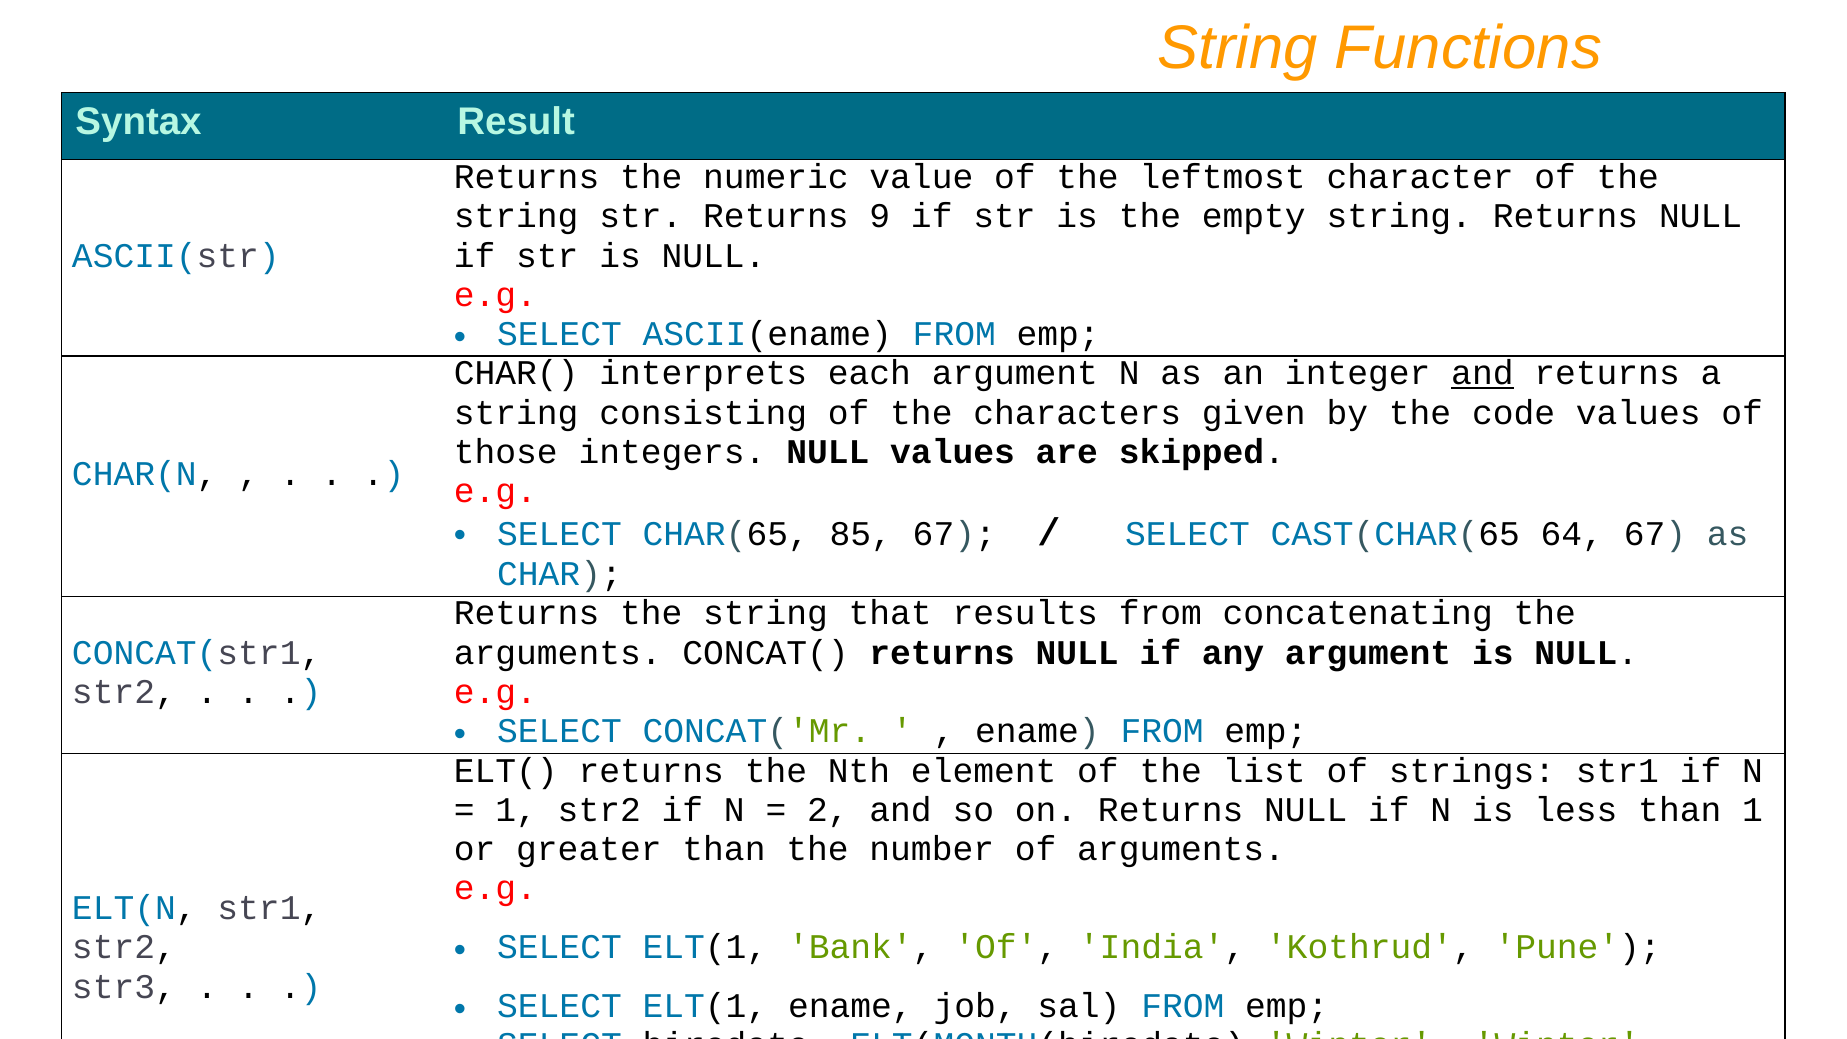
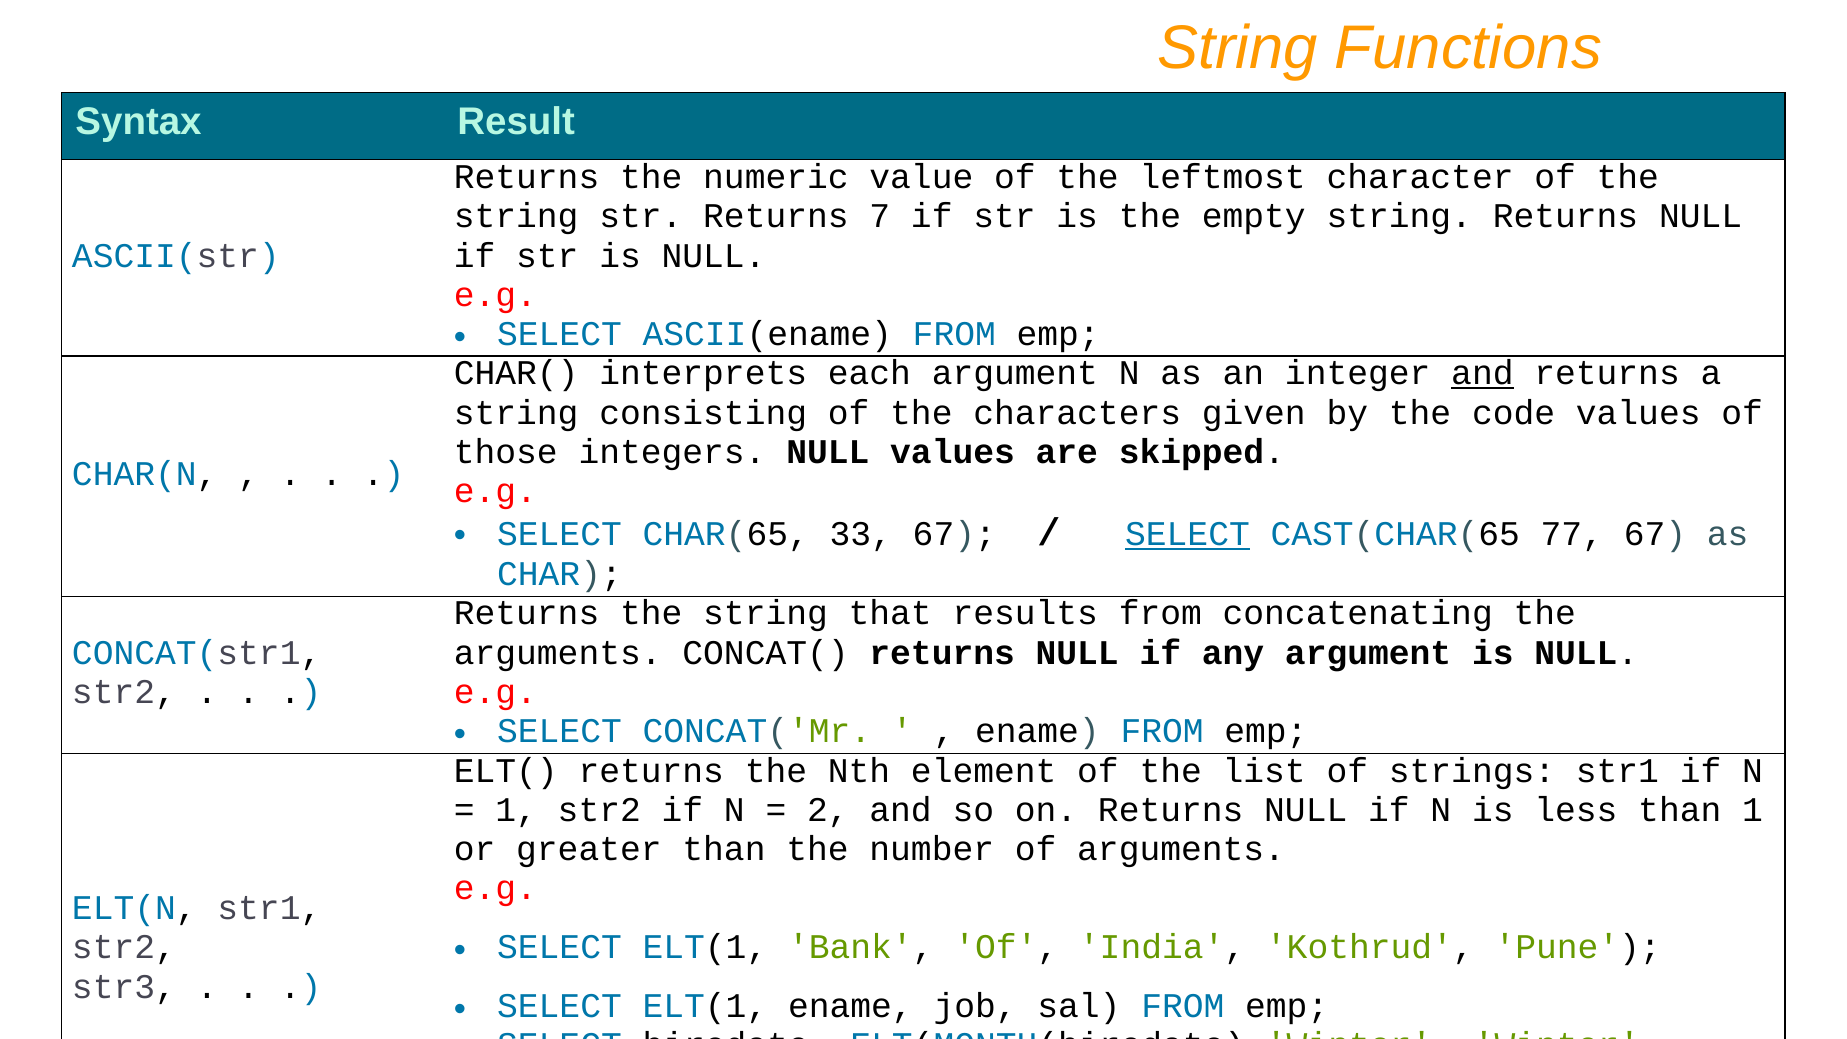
9: 9 -> 7 (880, 216)
85: 85 -> 33 (861, 534)
SELECT underline: none -> present (1187, 534)
64: 64 -> 77 (1572, 534)
